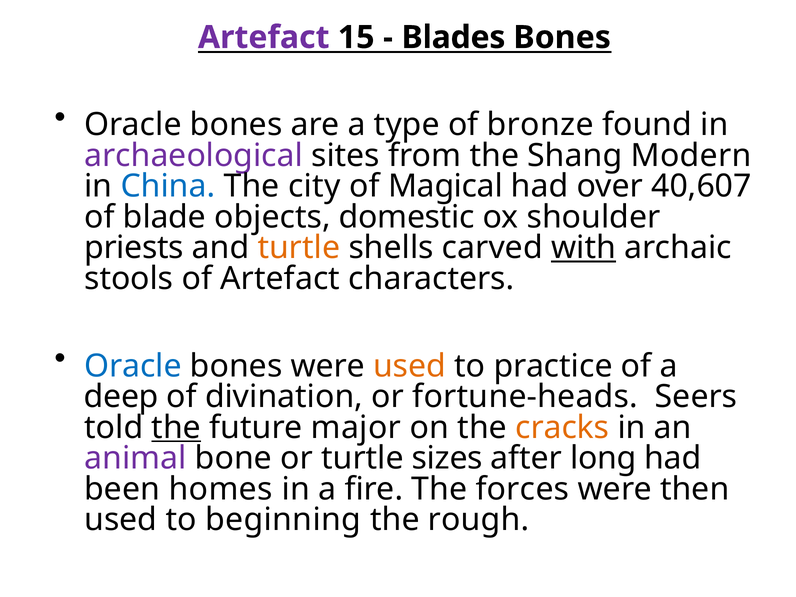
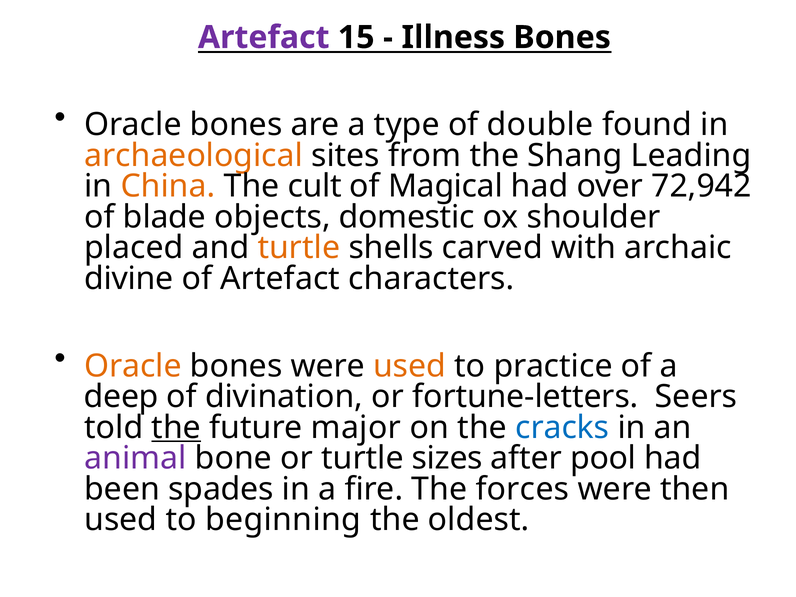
Blades: Blades -> Illness (453, 37)
bronze: bronze -> double (540, 125)
archaeological colour: purple -> orange (194, 156)
Modern: Modern -> Leading (691, 156)
China colour: blue -> orange (168, 186)
city: city -> cult (315, 186)
40,607: 40,607 -> 72,942 (701, 186)
priests: priests -> placed (134, 248)
with underline: present -> none (584, 248)
stools: stools -> divine (129, 279)
Oracle colour: blue -> orange (133, 366)
fortune-heads: fortune-heads -> fortune-letters (525, 397)
cracks colour: orange -> blue (562, 427)
long: long -> pool (603, 458)
homes: homes -> spades (221, 489)
rough: rough -> oldest (479, 520)
